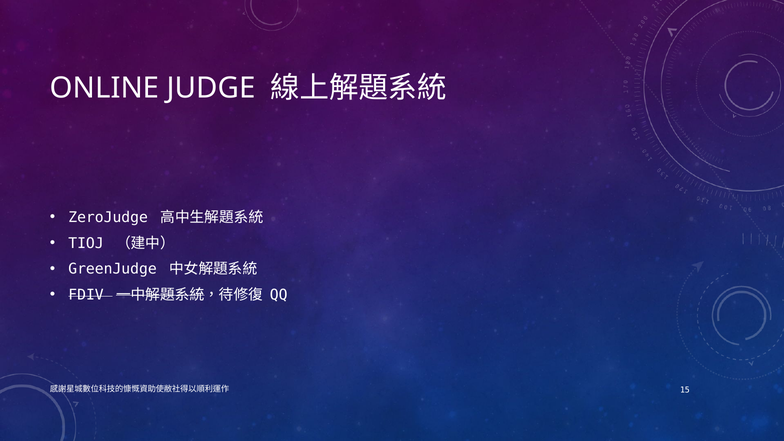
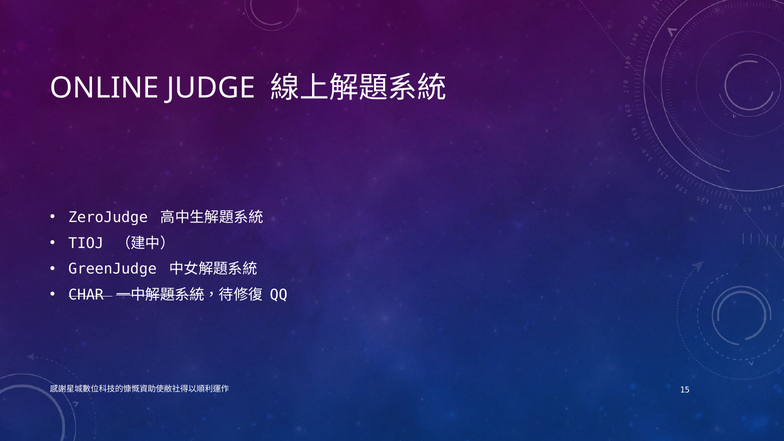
FDIV: FDIV -> CHAR (86, 295)
